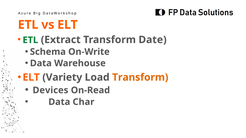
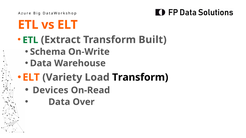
Date: Date -> Built (153, 40)
Transform colour: orange -> black (140, 77)
Char: Char -> Over (84, 102)
